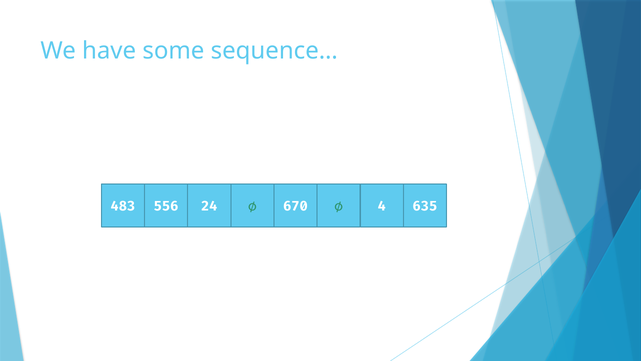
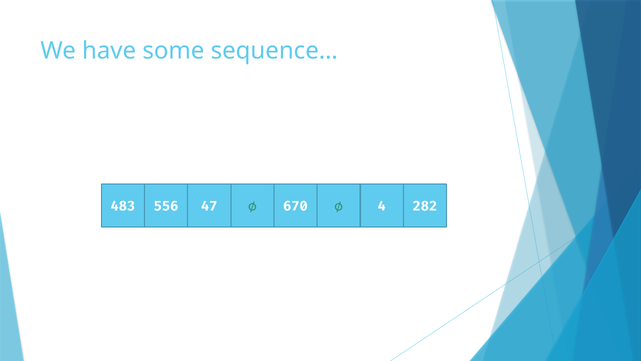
24: 24 -> 47 (209, 206)
635: 635 -> 282 (425, 206)
